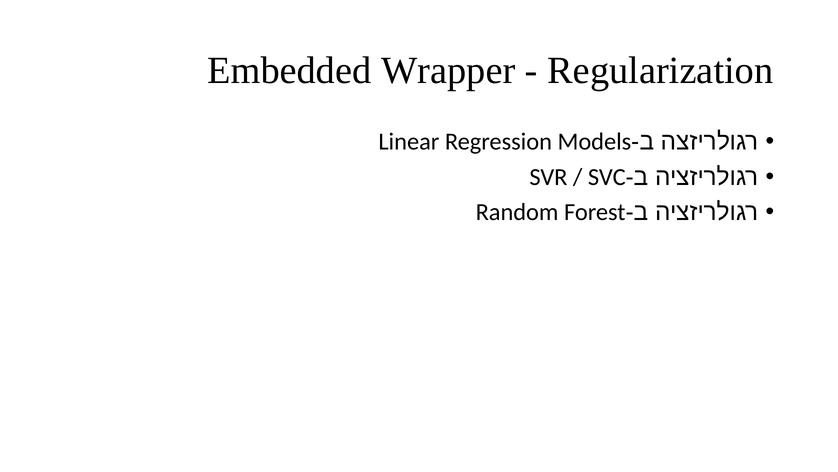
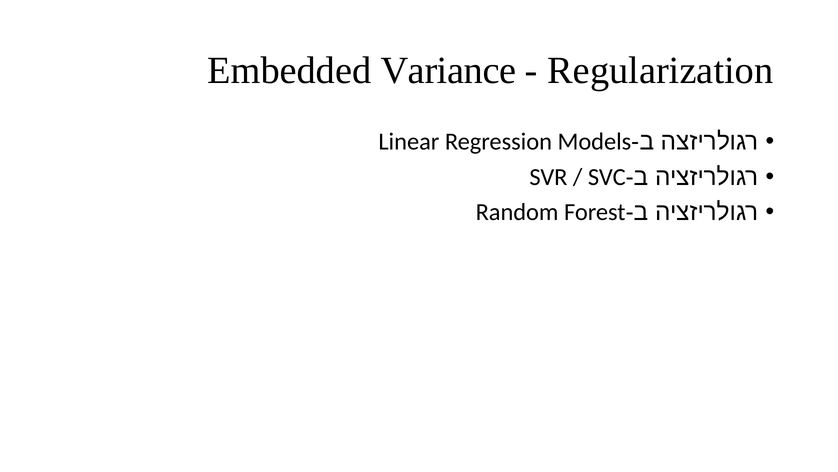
Wrapper: Wrapper -> Variance (448, 70)
